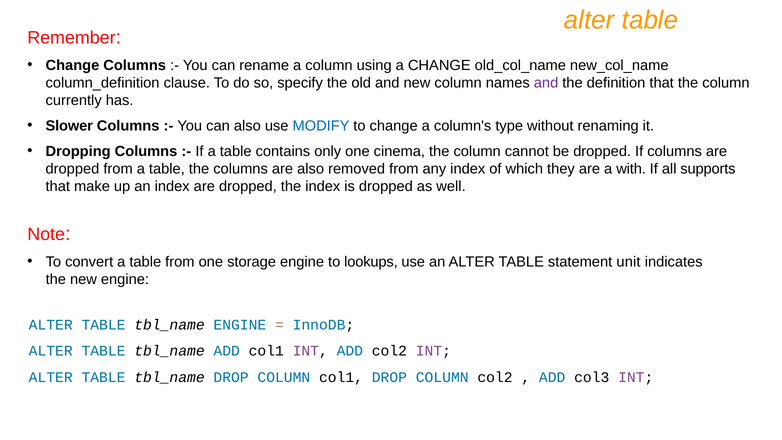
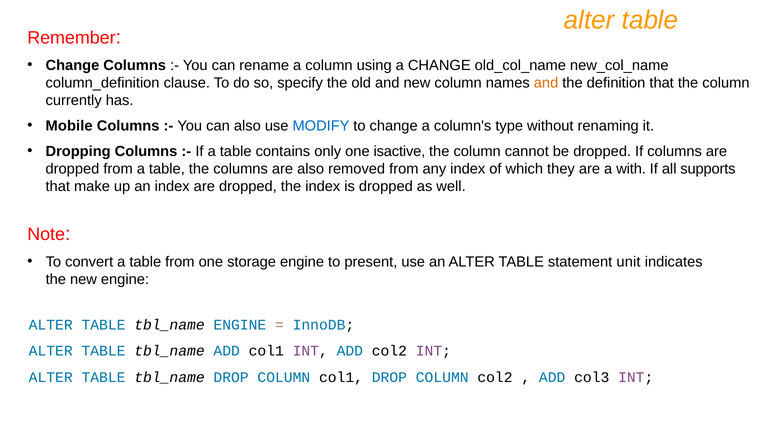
and colour: purple -> orange (546, 83)
Slower: Slower -> Mobile (69, 126)
cinema: cinema -> isactive (399, 151)
lookups: lookups -> present (371, 262)
